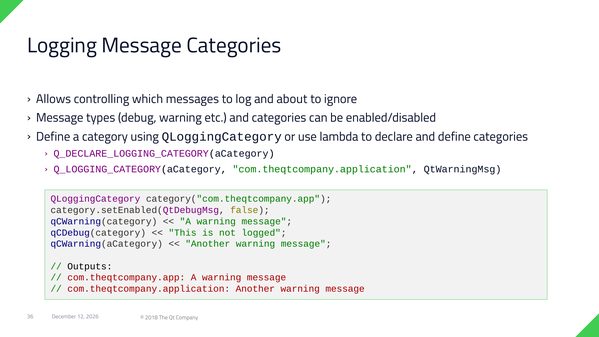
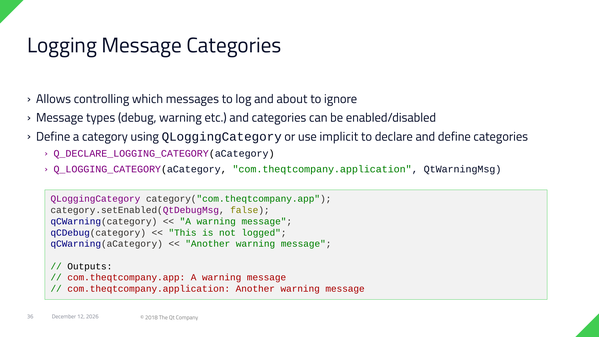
lambda: lambda -> implicit (339, 137)
